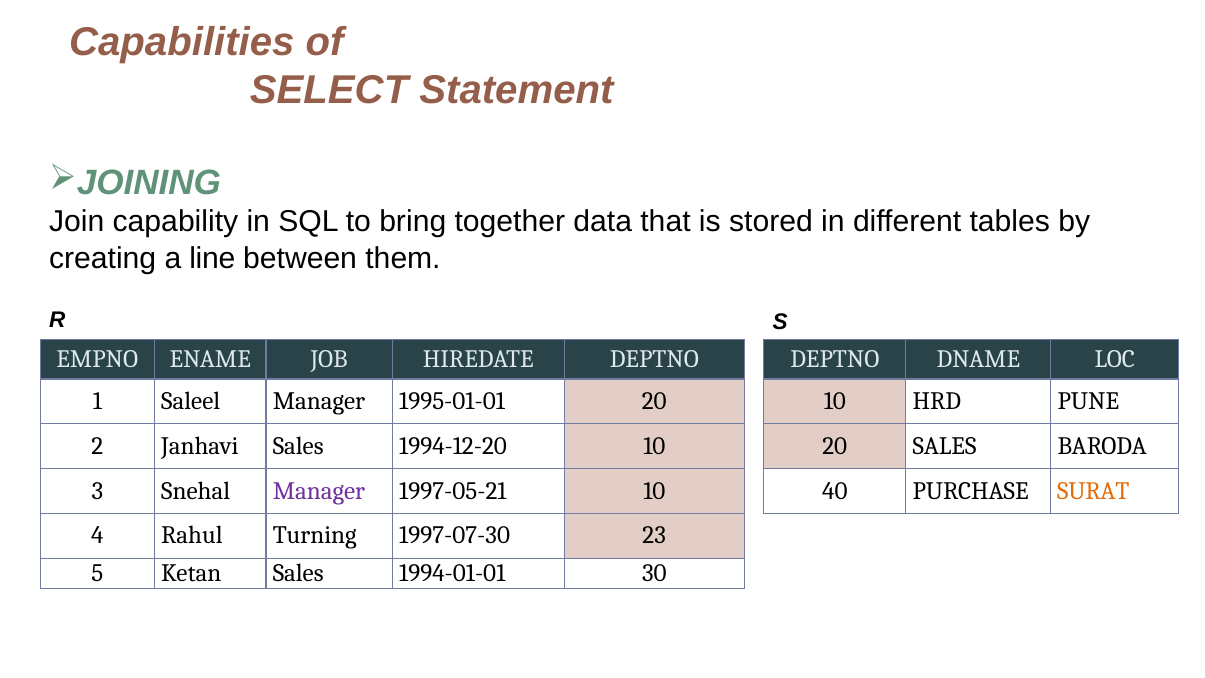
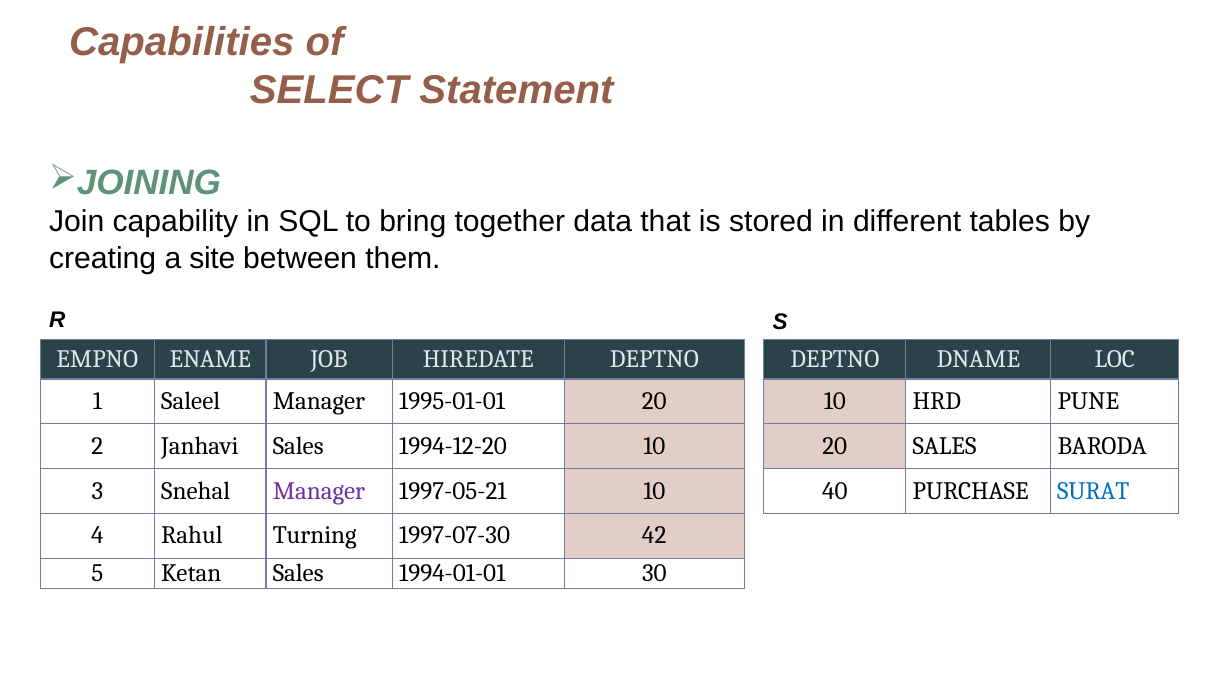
line: line -> site (212, 258)
SURAT colour: orange -> blue (1093, 491)
23: 23 -> 42 (654, 535)
